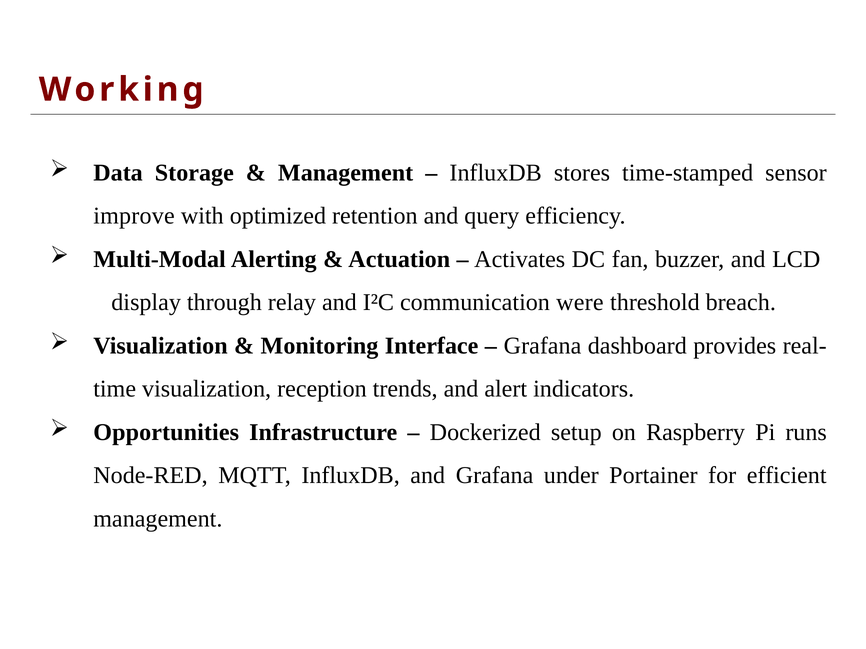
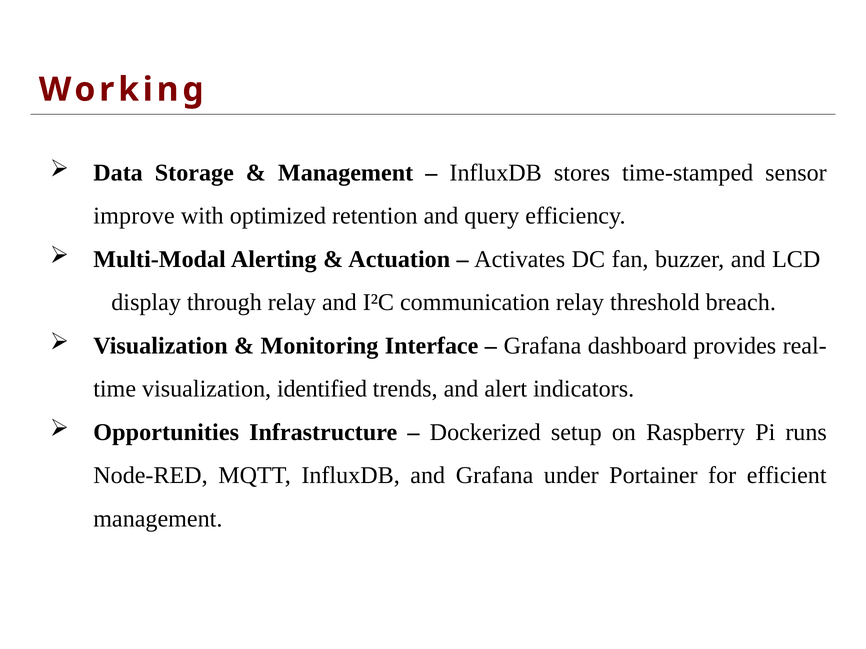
communication were: were -> relay (580, 303)
reception: reception -> identified (322, 389)
